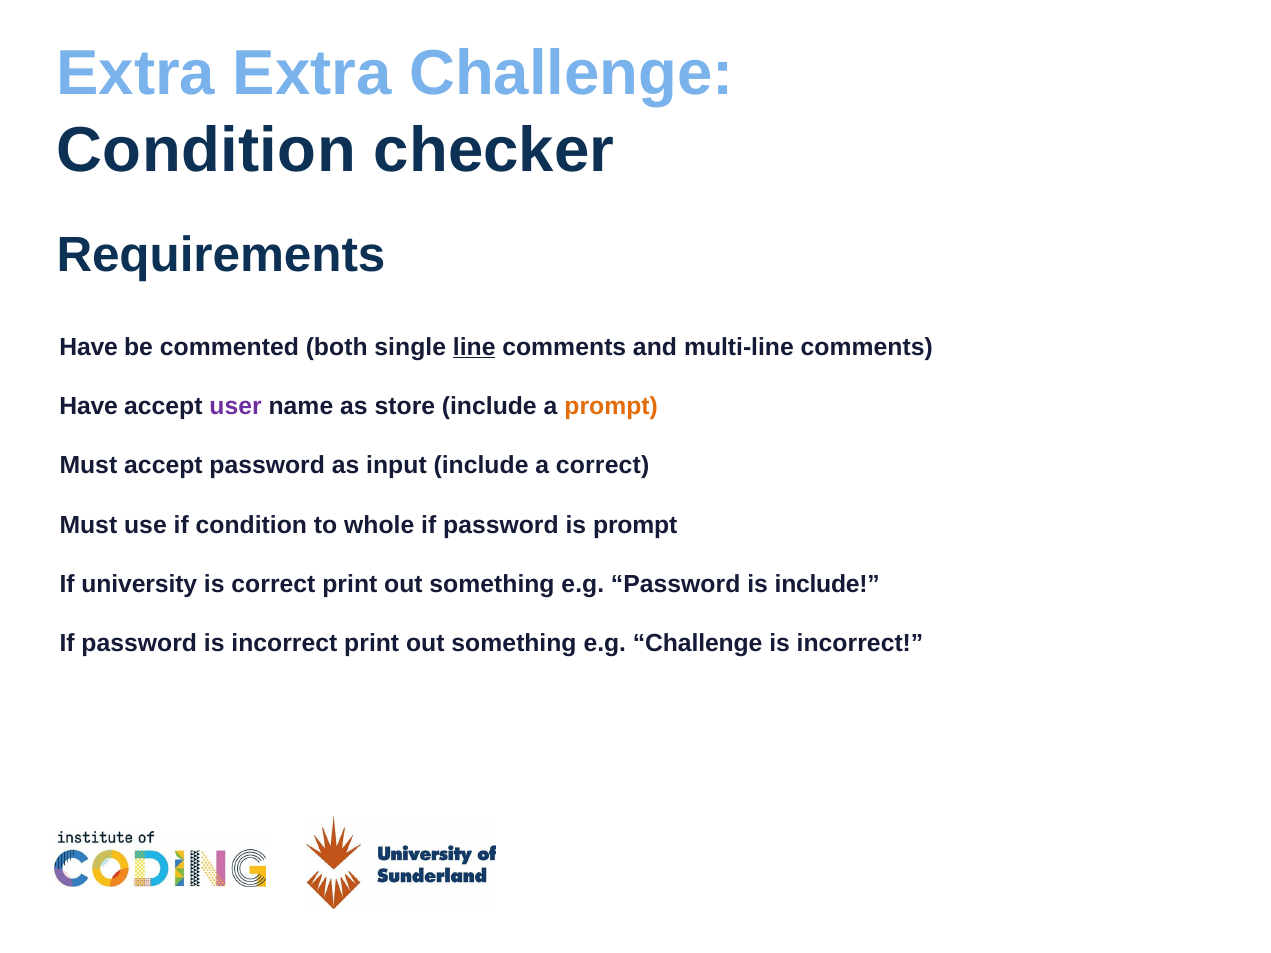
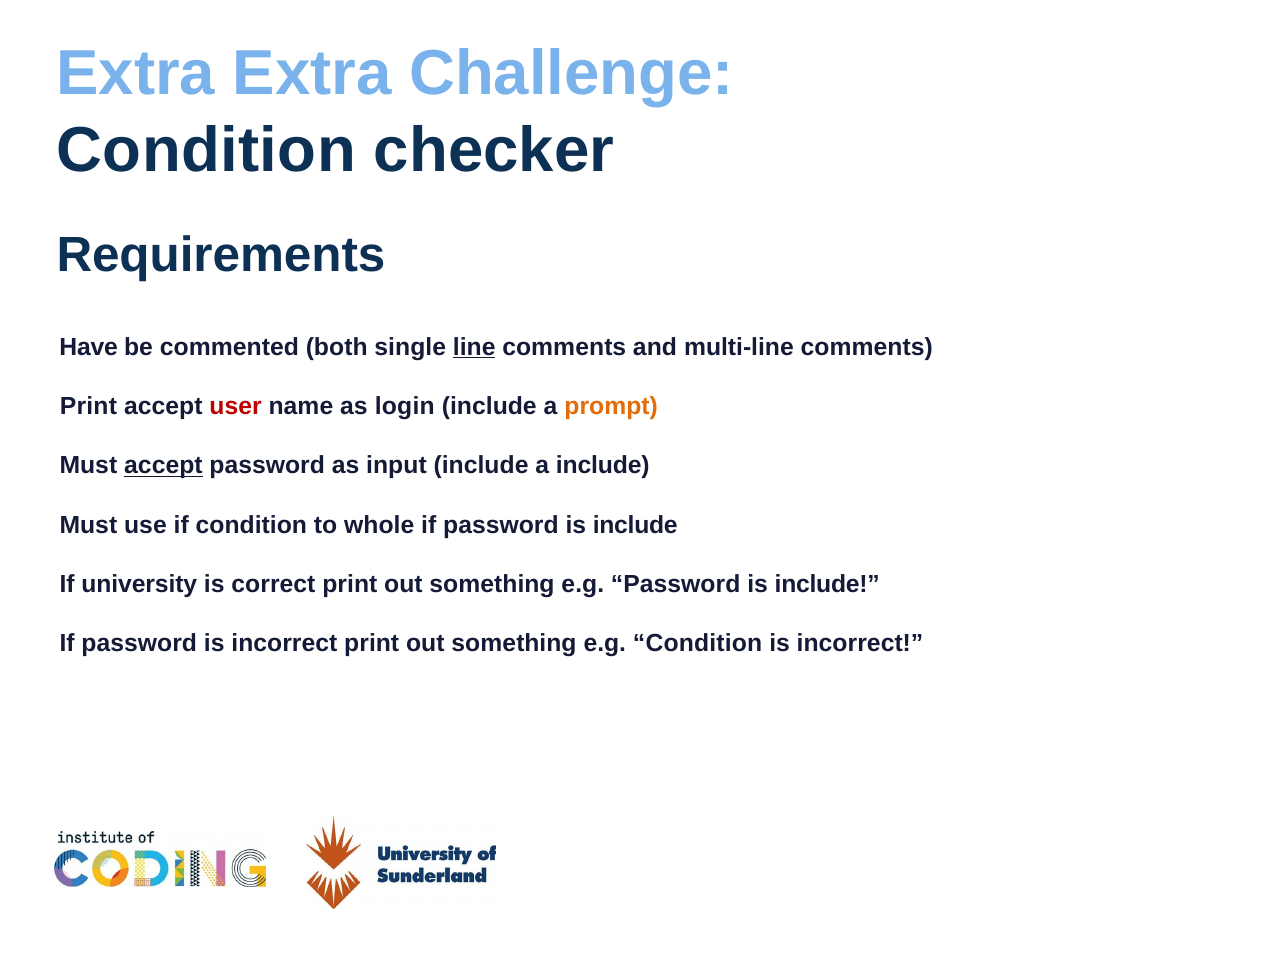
Have: Have -> Print (88, 407)
user colour: purple -> red (236, 407)
store: store -> login (405, 407)
accept underline: none -> present (163, 466)
a correct: correct -> include (603, 466)
if password is prompt: prompt -> include (635, 525)
e.g Challenge: Challenge -> Condition (698, 644)
